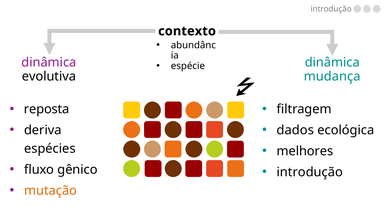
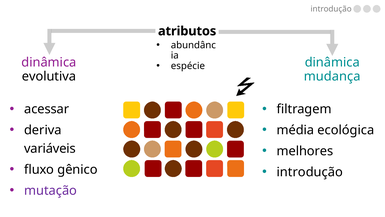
contexto: contexto -> atributos (187, 31)
reposta: reposta -> acessar (47, 109)
dados: dados -> média (295, 130)
espécies: espécies -> variáveis (50, 148)
mutação colour: orange -> purple (51, 190)
